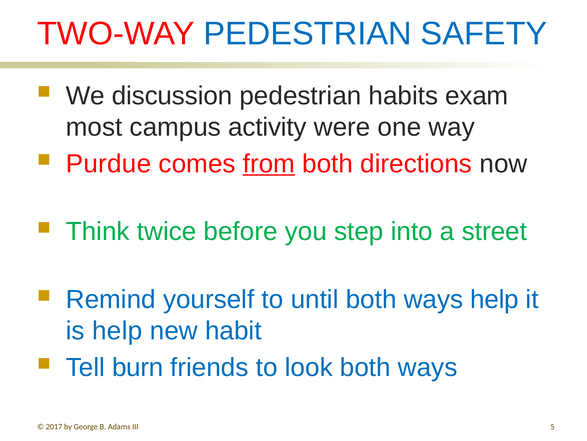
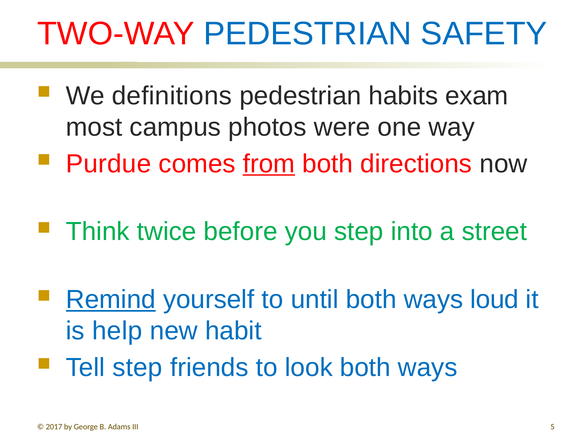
discussion: discussion -> definitions (172, 96)
activity: activity -> photos (267, 127)
Remind underline: none -> present (111, 299)
ways help: help -> loud (495, 299)
Tell burn: burn -> step (137, 367)
